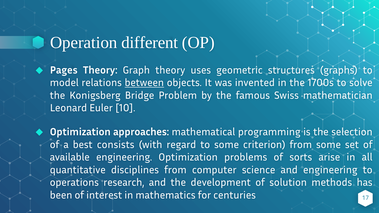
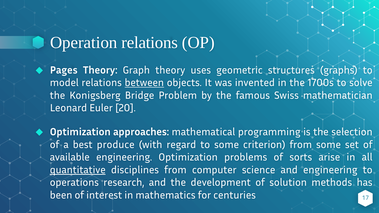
Operation different: different -> relations (150, 43)
10: 10 -> 20 (125, 108)
consists: consists -> produce (116, 145)
quantitative underline: none -> present (78, 170)
